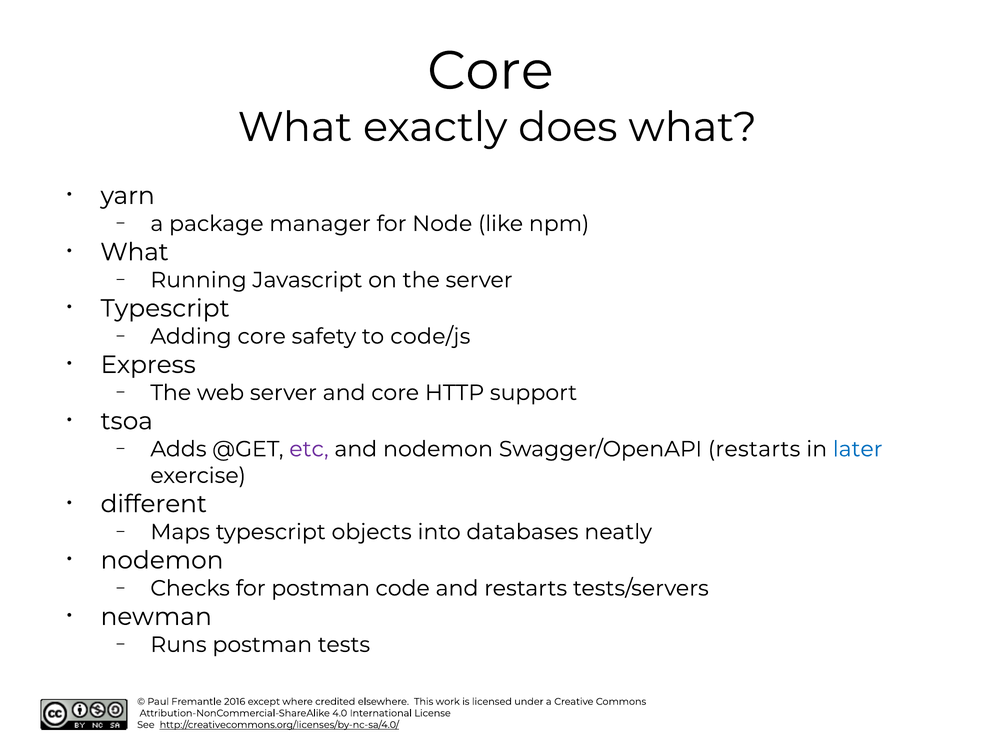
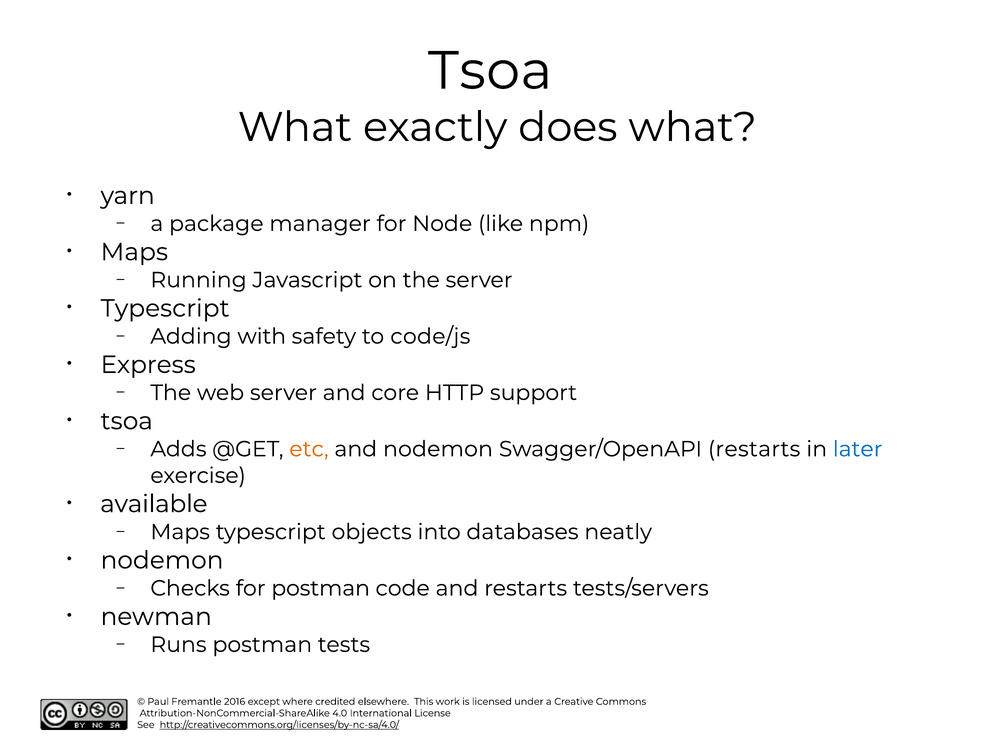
Core: Core -> Tsoa (490, 71)
What: What -> Maps (134, 252)
Adding core: core -> with (262, 336)
etc colour: purple -> orange (309, 449)
different: different -> available (154, 504)
